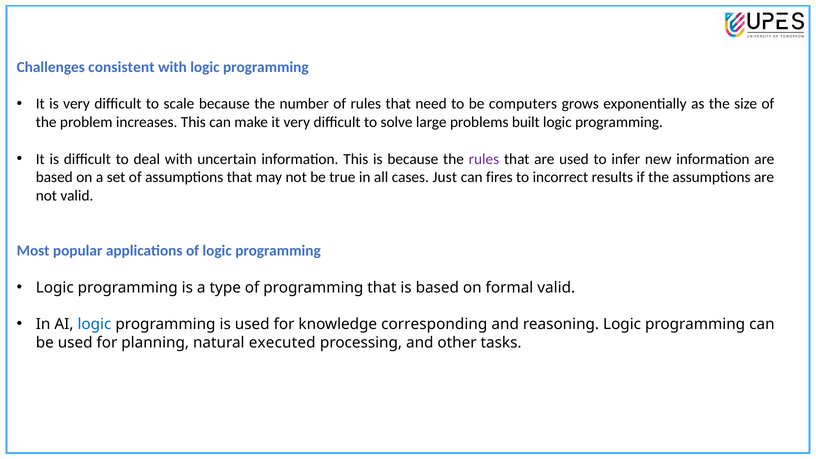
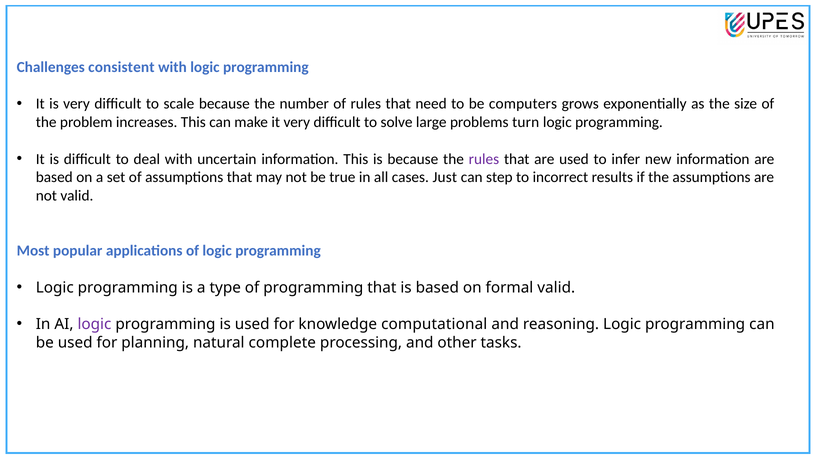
built: built -> turn (526, 122)
fires: fires -> step (499, 177)
logic colour: blue -> purple (94, 324)
corresponding: corresponding -> computational (434, 324)
executed: executed -> complete (282, 343)
